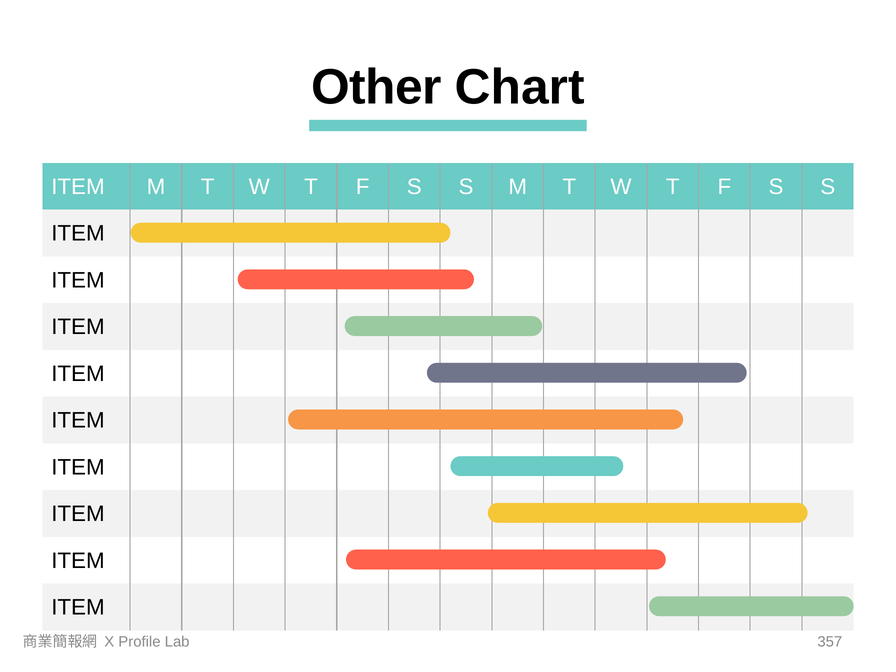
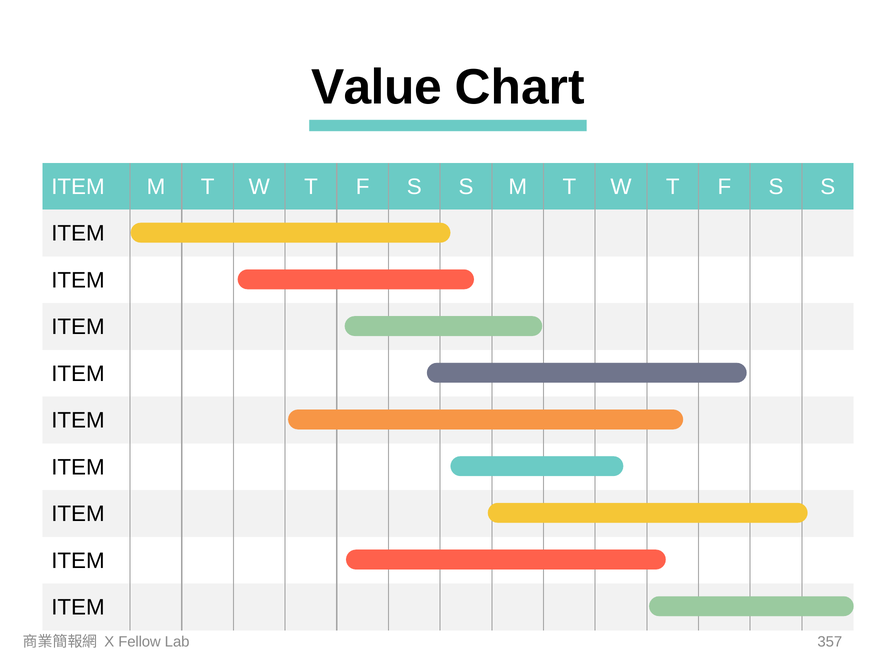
Other: Other -> Value (376, 87)
Profile: Profile -> Fellow (140, 642)
